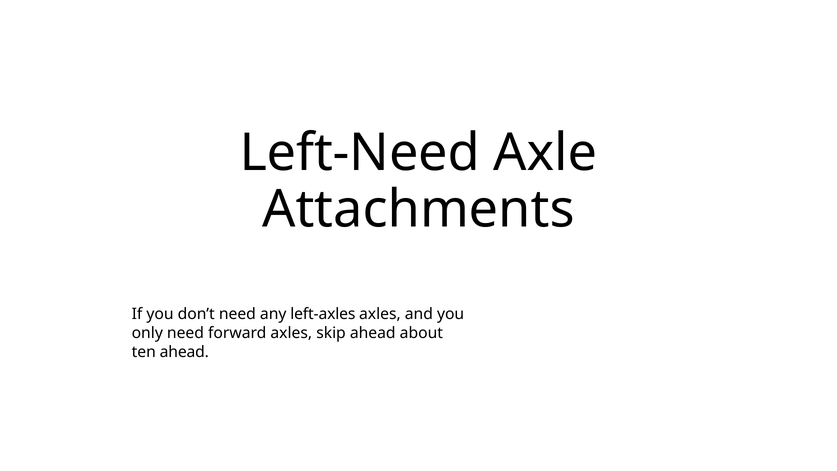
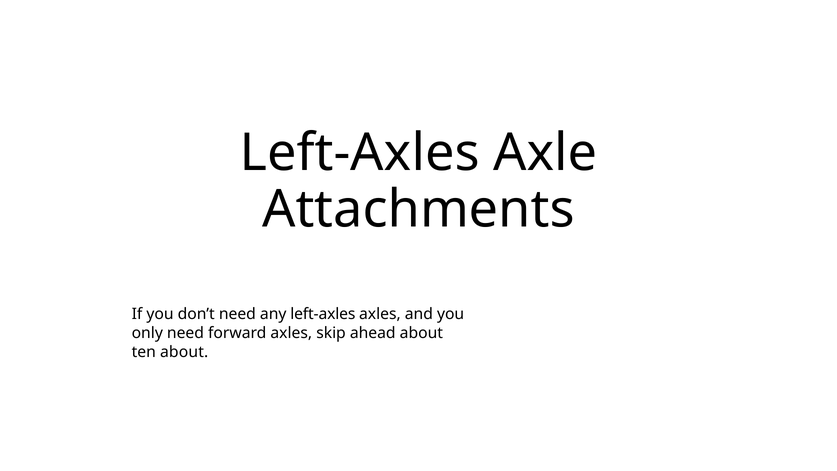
Left-Need: Left-Need -> Left-Axles (360, 153)
ten ahead: ahead -> about (184, 352)
